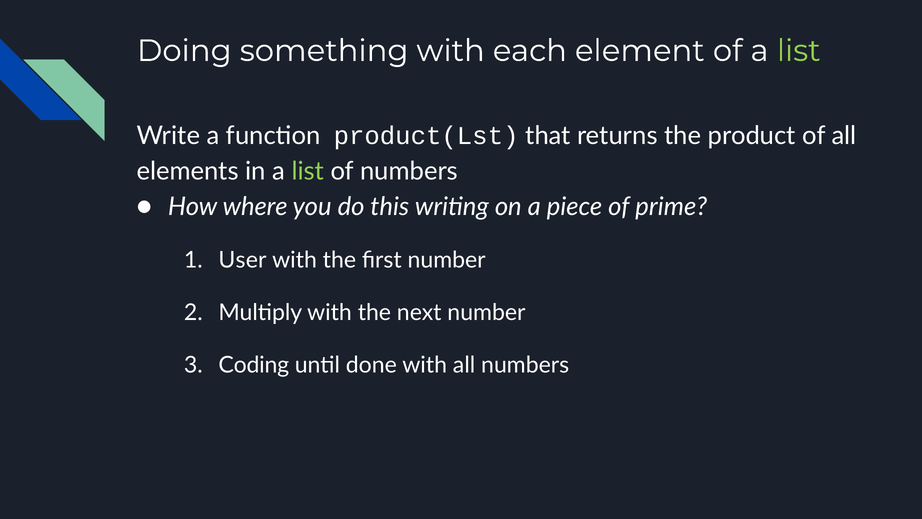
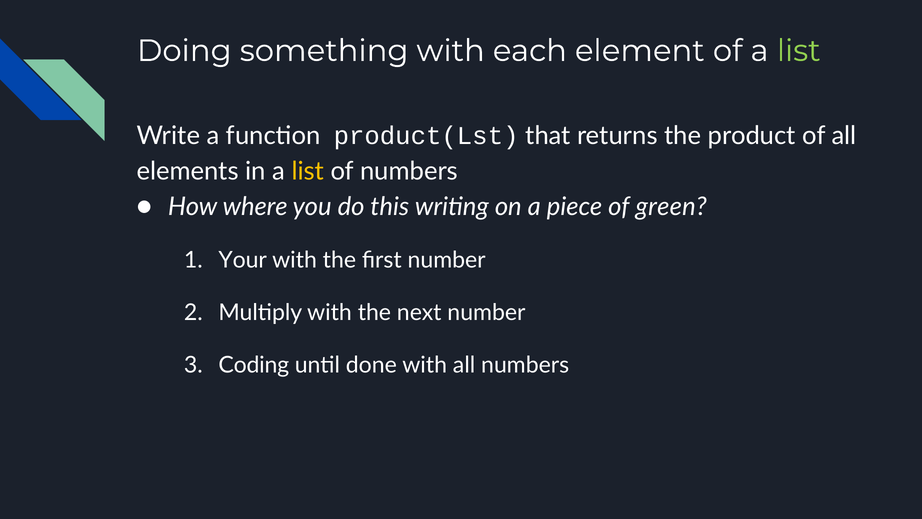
list colour: light green -> yellow (308, 171)
prime: prime -> green (671, 207)
User: User -> Your (243, 260)
